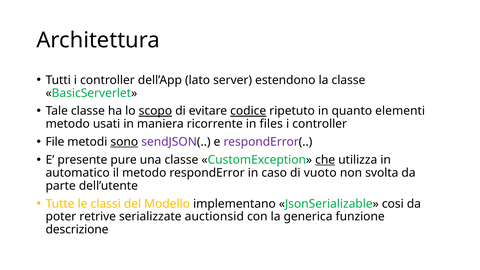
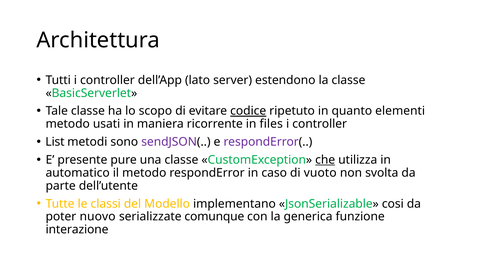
scopo underline: present -> none (155, 111)
File: File -> List (55, 142)
sono underline: present -> none (124, 142)
retrive: retrive -> nuovo (98, 217)
auctionsid: auctionsid -> comunque (214, 217)
descrizione: descrizione -> interazione (77, 230)
